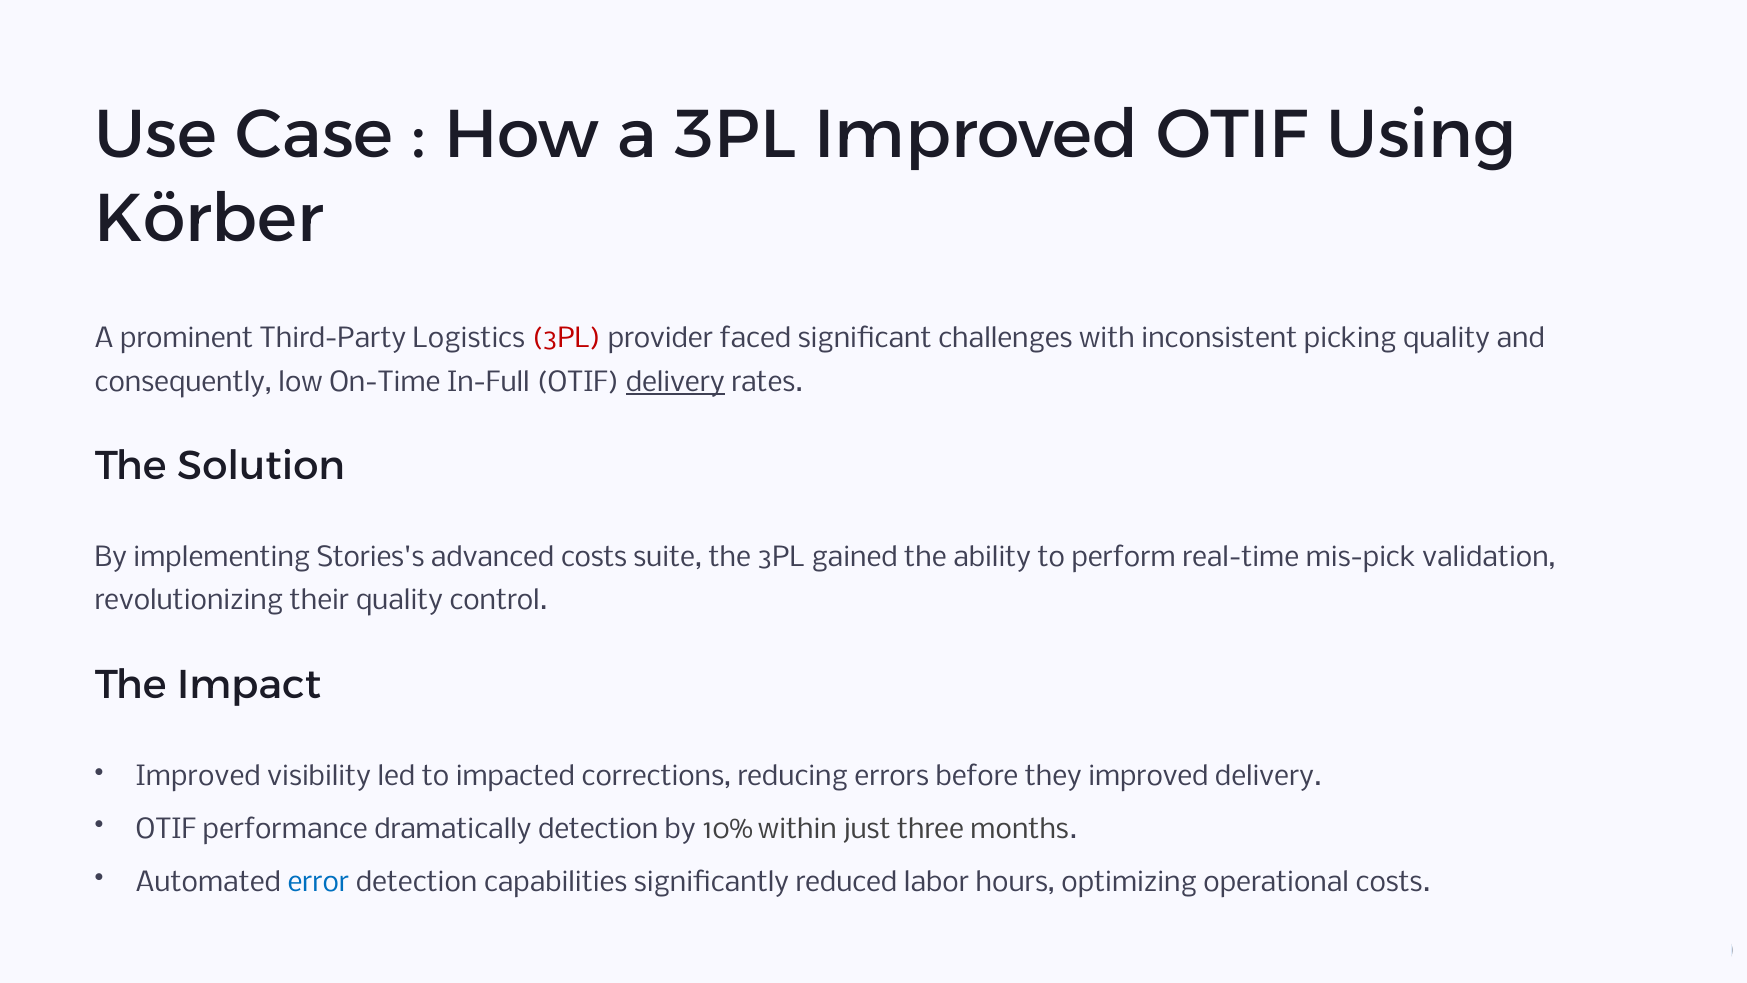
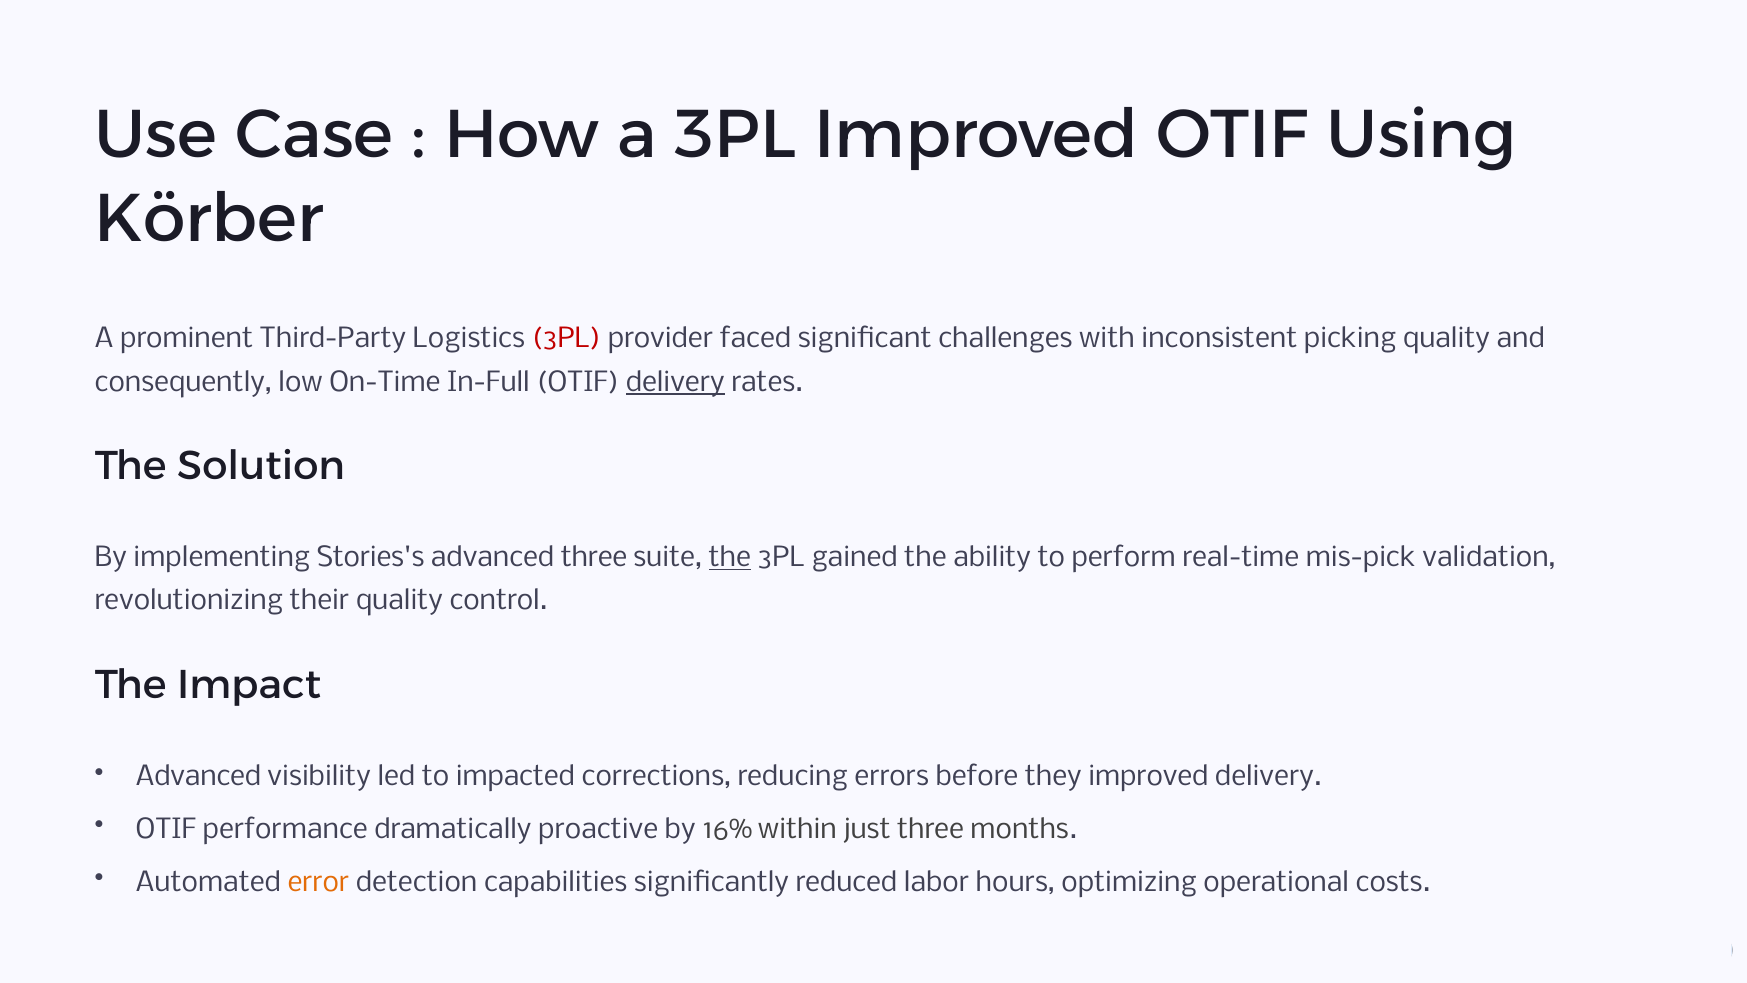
advanced costs: costs -> three (594, 558)
the underline: none -> present (730, 558)
Improved: Improved -> Advanced (198, 776)
dramatically detection: detection -> proactive (598, 829)
10%: 10% -> 16% (727, 829)
error colour: blue -> orange (318, 882)
